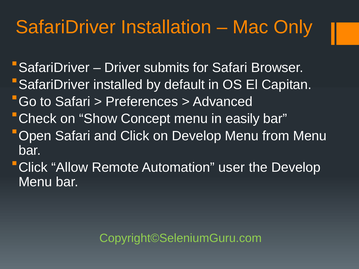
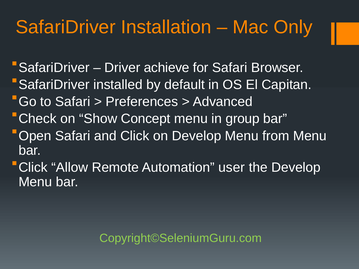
submits: submits -> achieve (167, 68)
easily: easily -> group (243, 119)
